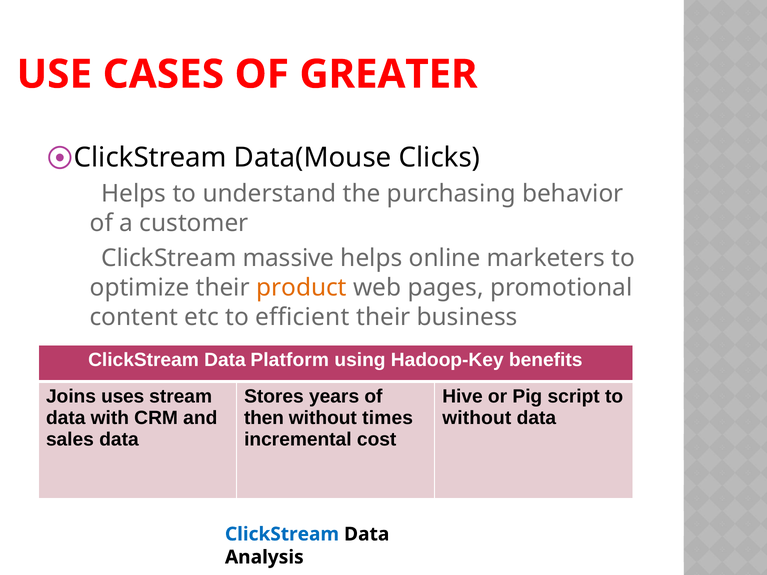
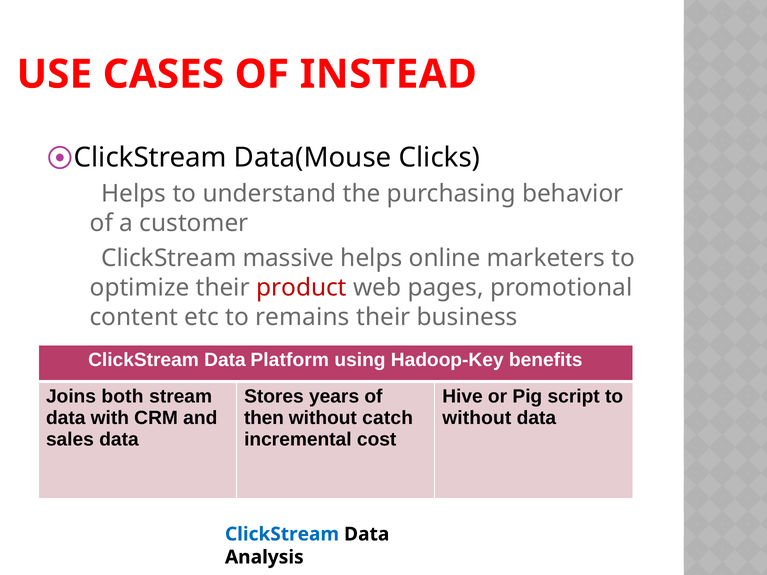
GREATER: GREATER -> INSTEAD (388, 74)
product colour: orange -> red (302, 288)
efficient: efficient -> remains (302, 317)
uses: uses -> both (122, 396)
times: times -> catch (388, 418)
